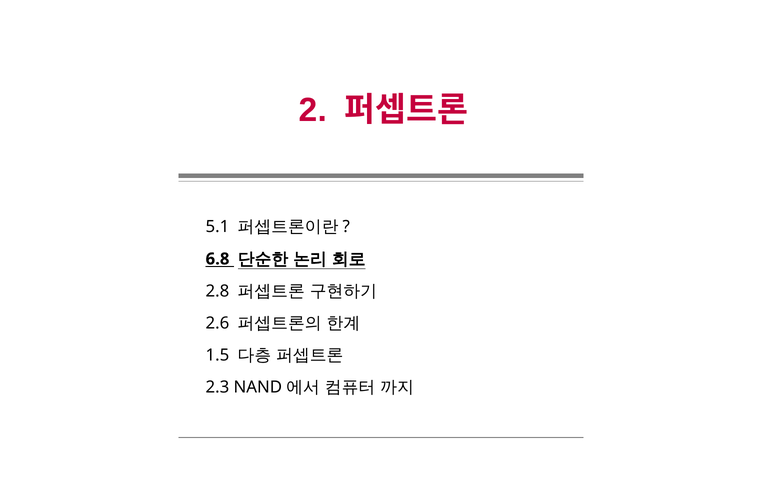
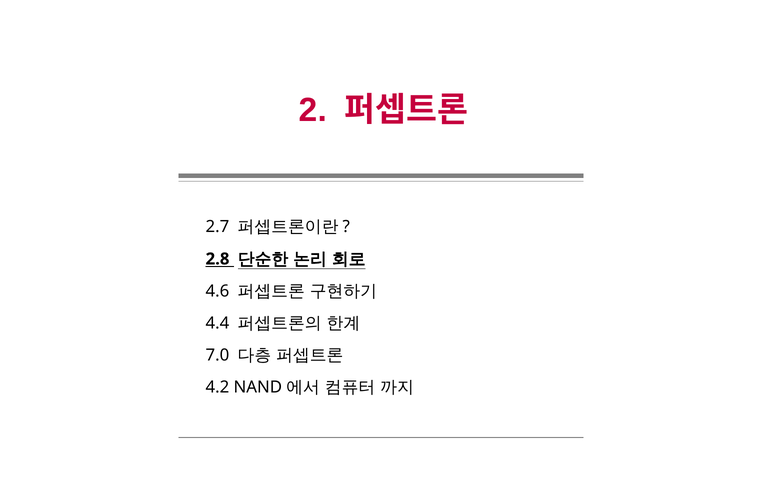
5.1: 5.1 -> 2.7 (217, 227)
6.8: 6.8 -> 2.8 (218, 259)
2.8: 2.8 -> 4.6 (217, 291)
2.6: 2.6 -> 4.4 (217, 323)
1.5: 1.5 -> 7.0 (217, 356)
2.3: 2.3 -> 4.2 (217, 388)
